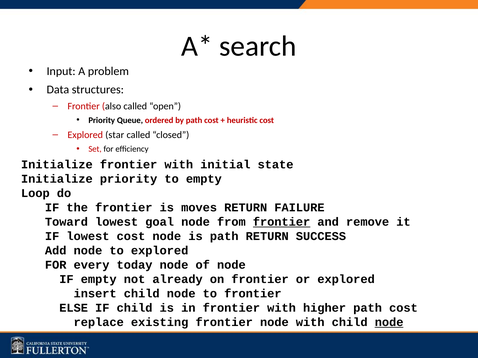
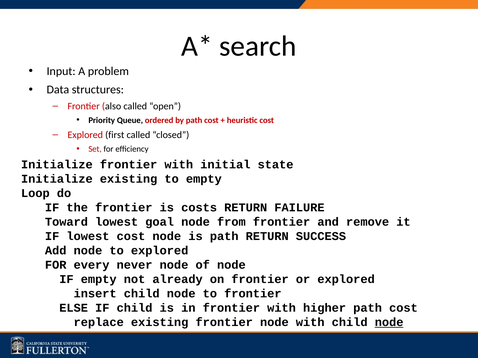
star: star -> first (115, 135)
Initialize priority: priority -> existing (129, 179)
moves: moves -> costs (199, 208)
frontier underline: present -> none (282, 222)
today: today -> never (135, 265)
